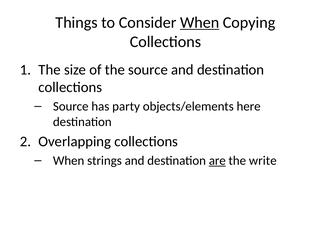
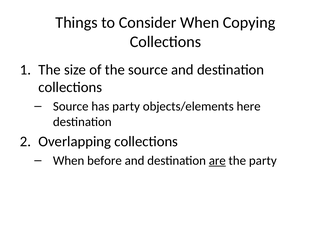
When underline: present -> none (200, 22)
strings: strings -> before (104, 160)
the write: write -> party (263, 160)
